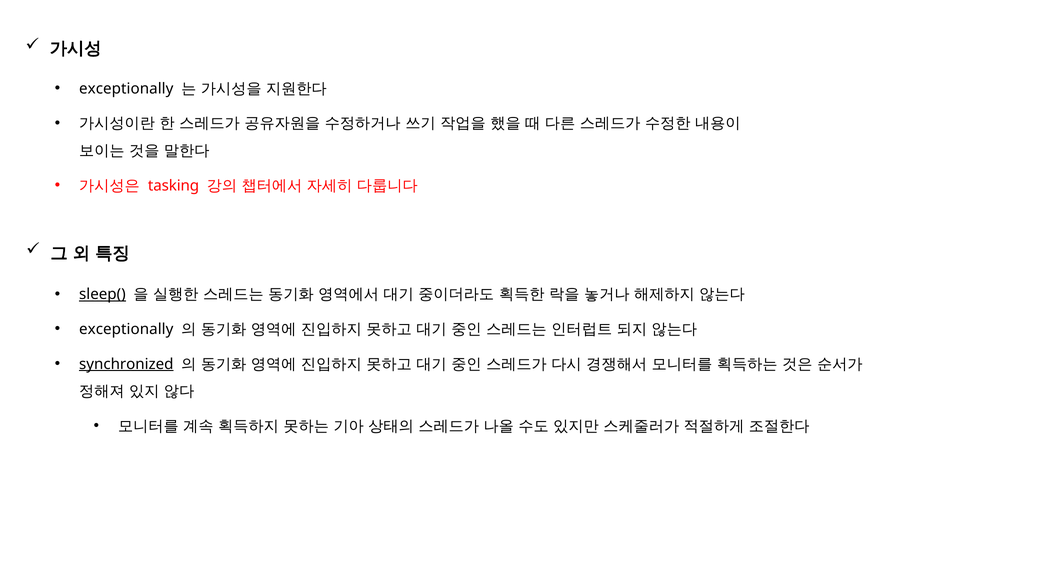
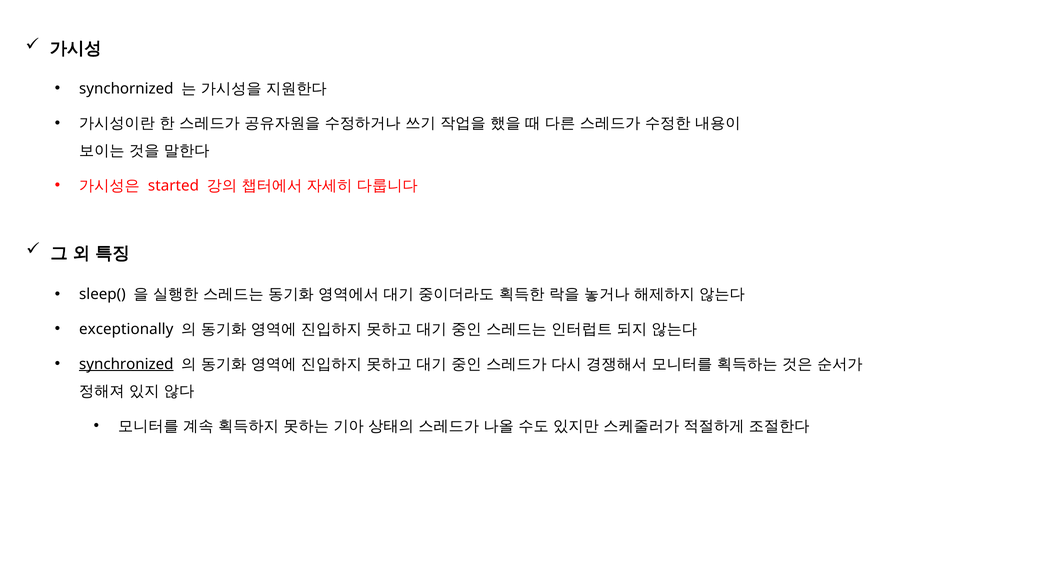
exceptionally: exceptionally -> synchornized (126, 89)
tasking: tasking -> started (173, 185)
sleep( underline: present -> none (102, 294)
